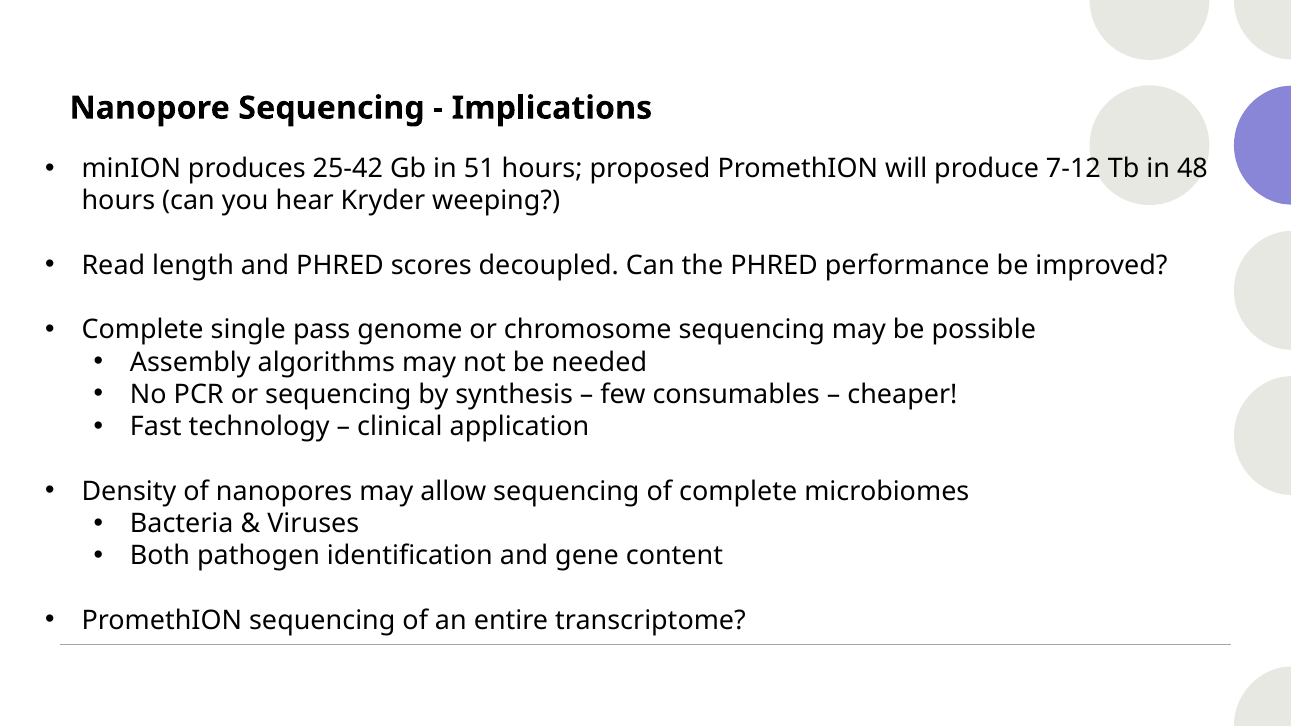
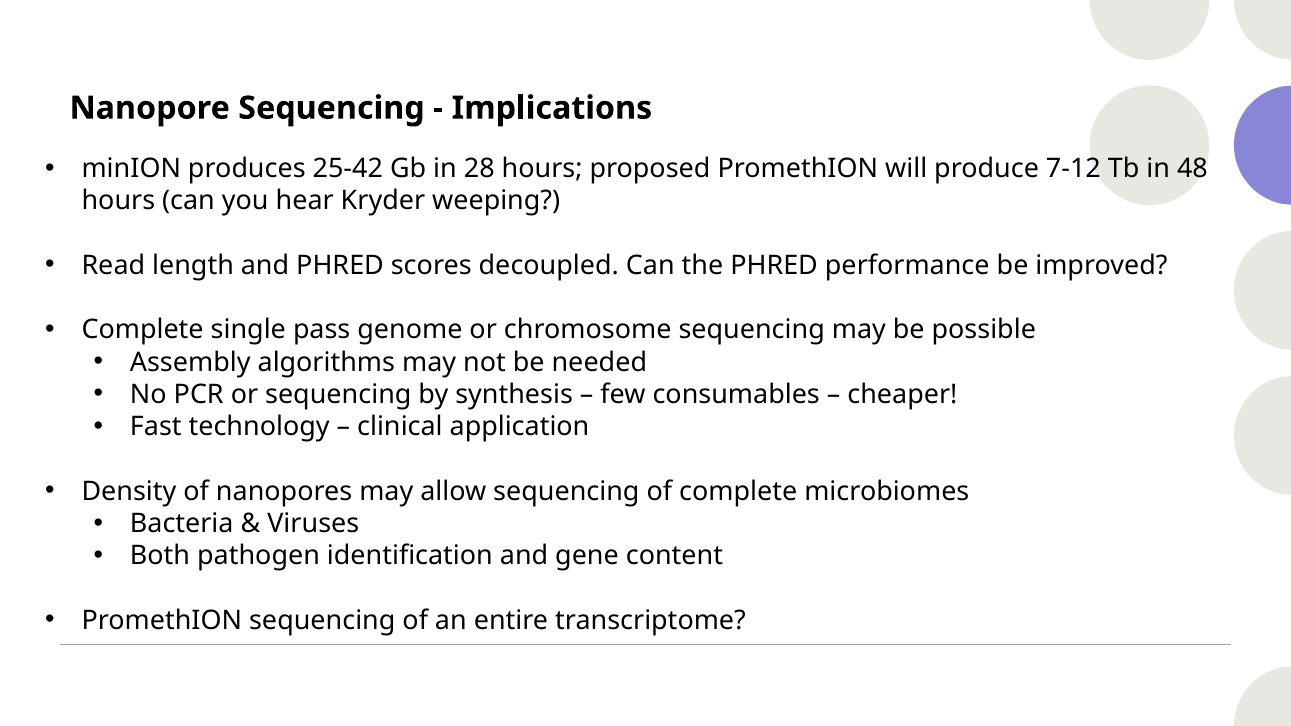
51: 51 -> 28 (479, 169)
